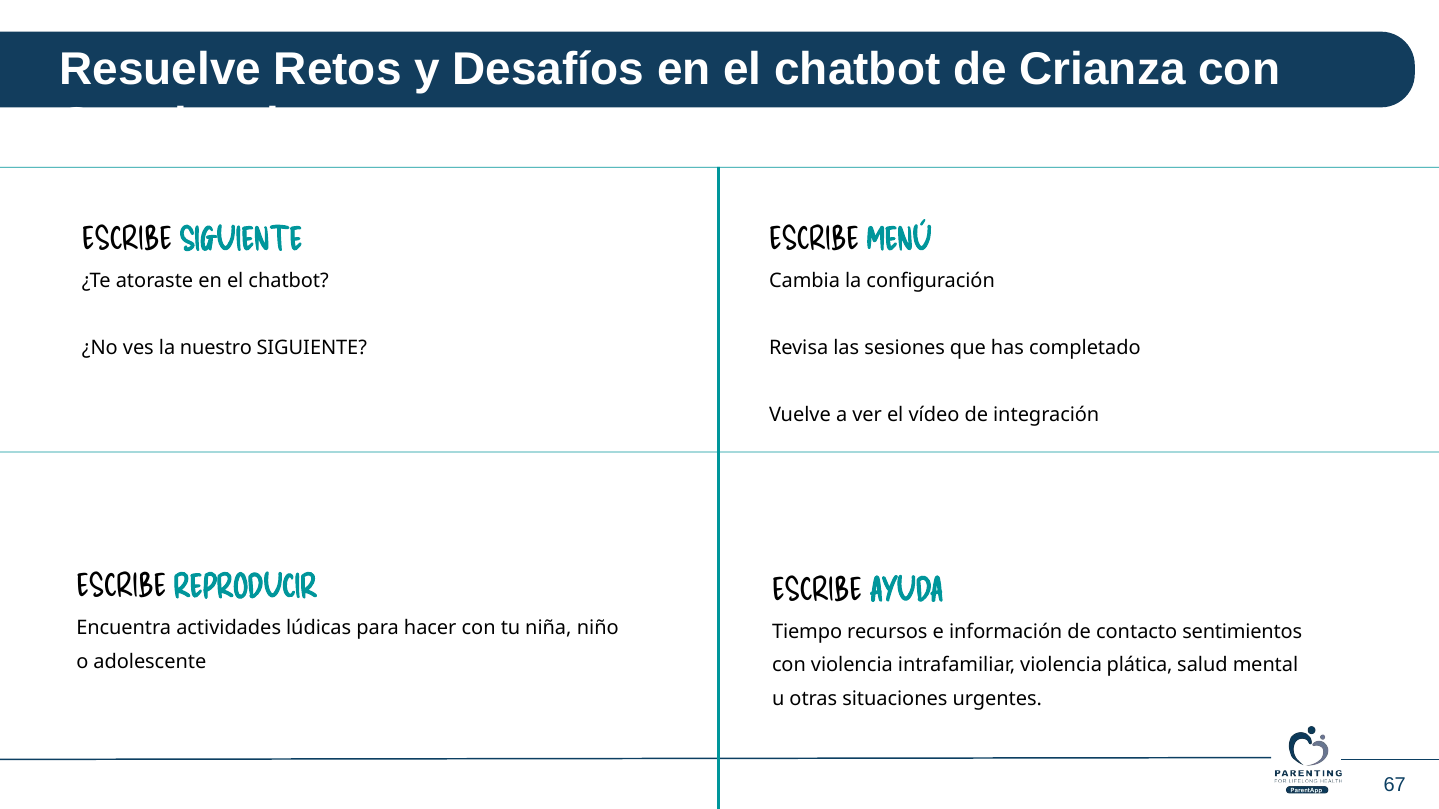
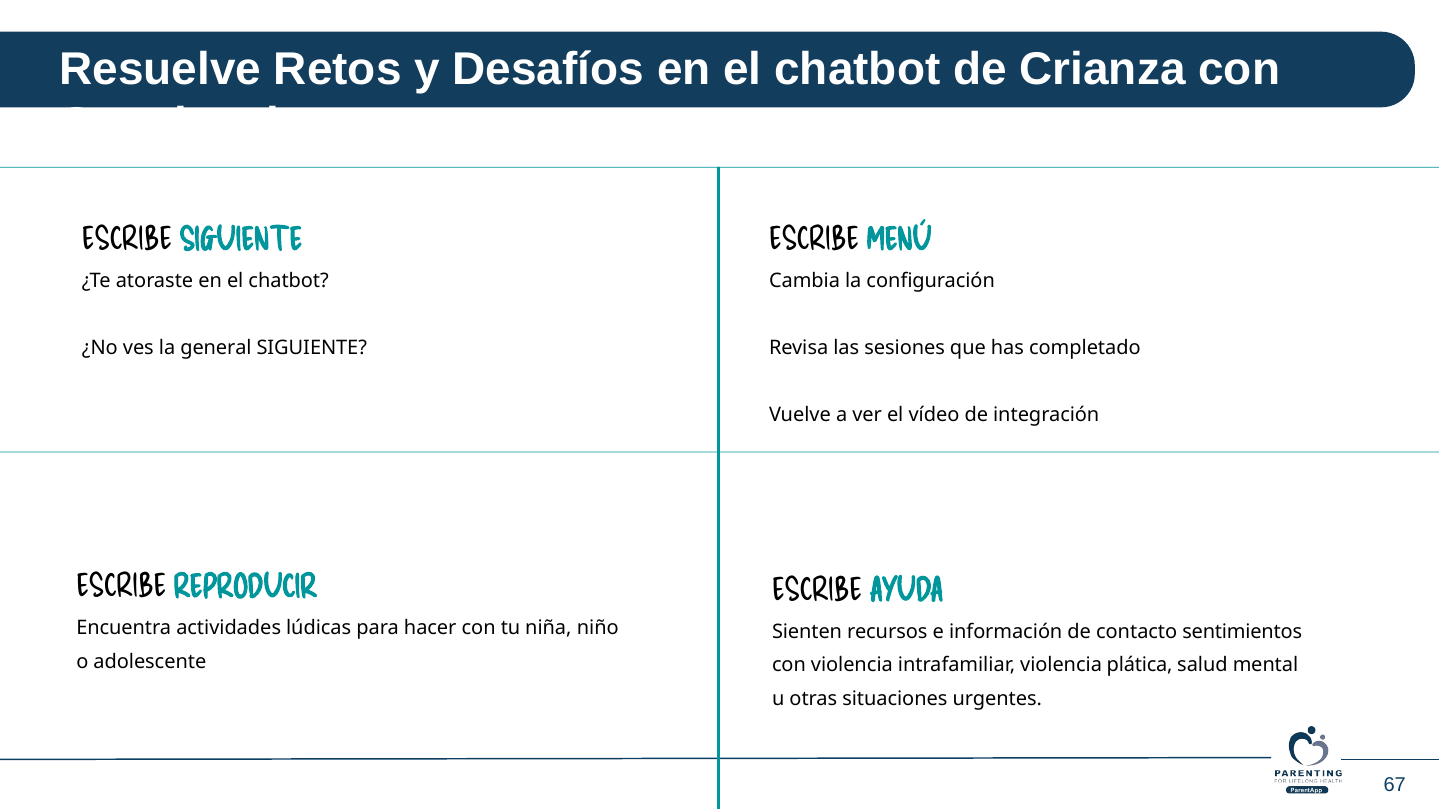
nuestro: nuestro -> general (216, 348)
Tiempo: Tiempo -> Sienten (807, 632)
